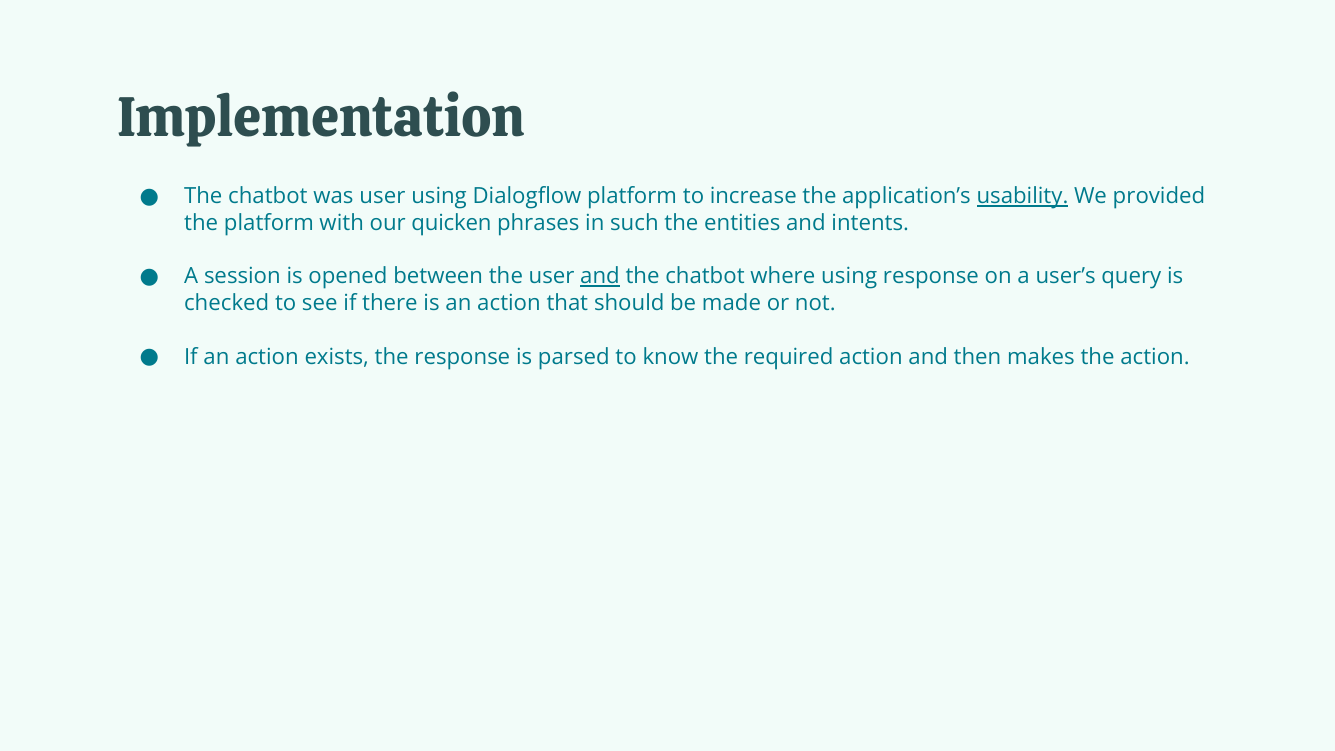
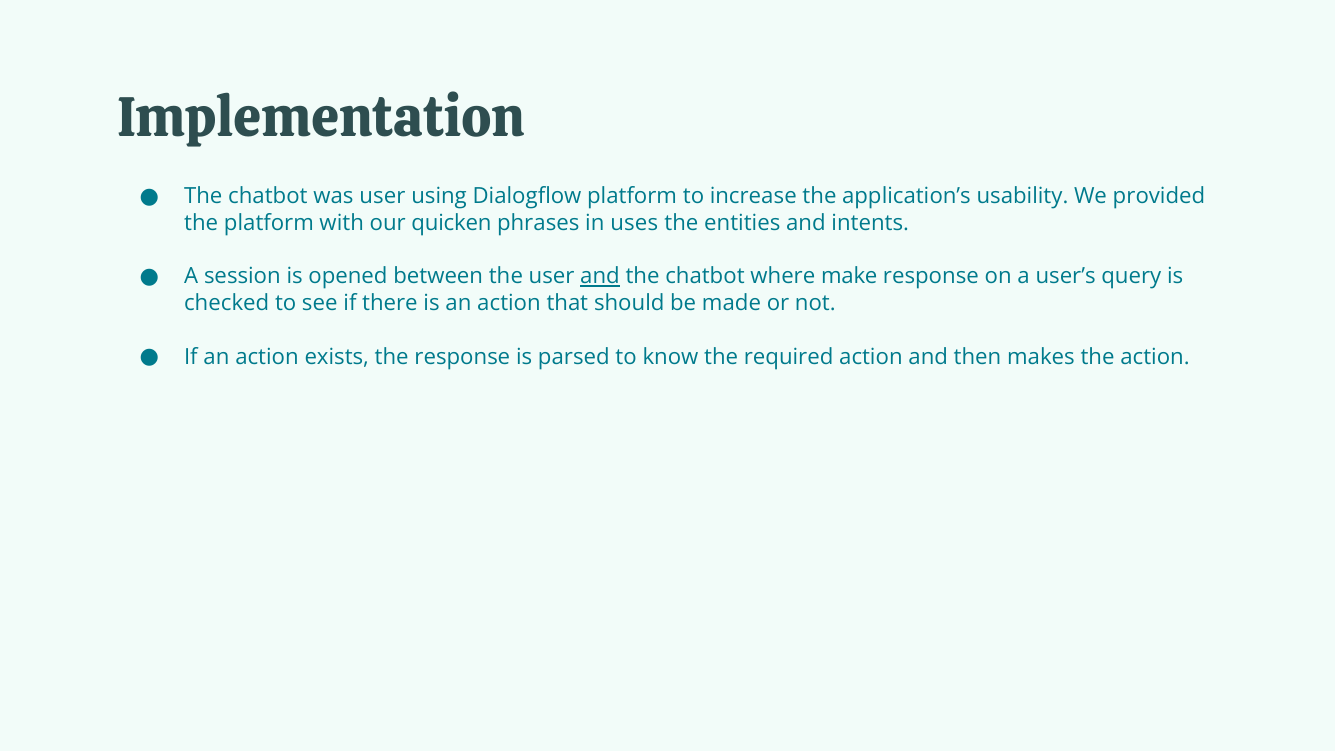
usability underline: present -> none (1022, 196)
such: such -> uses (634, 223)
where using: using -> make (849, 277)
